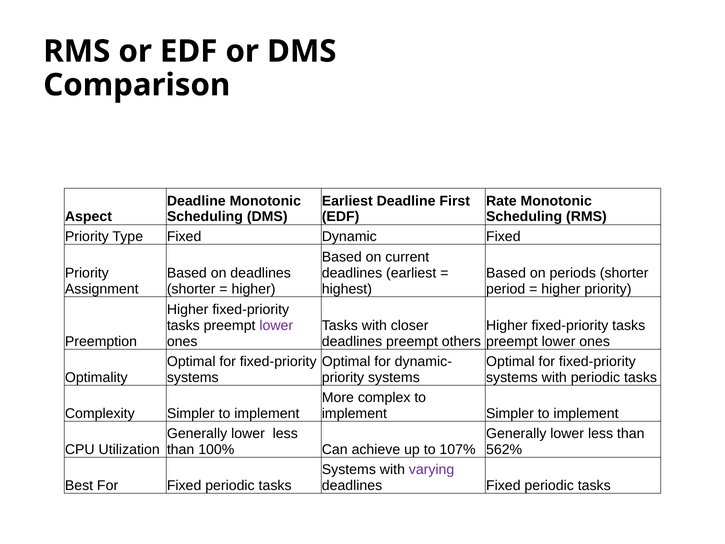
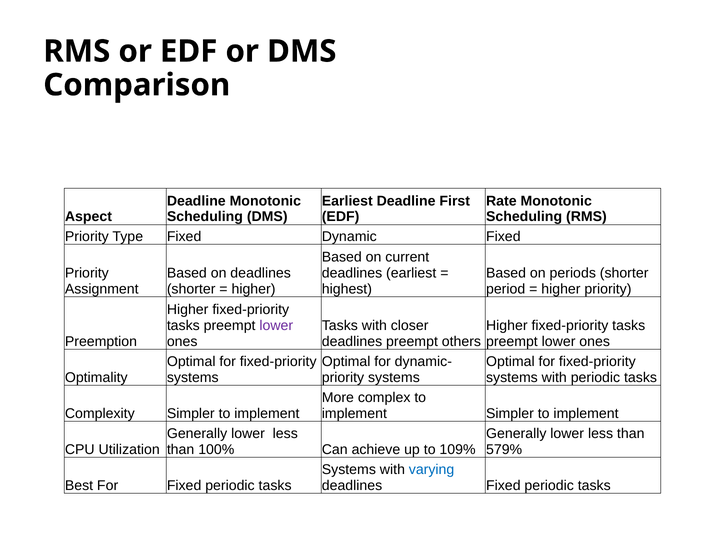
107%: 107% -> 109% (458, 449)
562%: 562% -> 579% (504, 449)
varying colour: purple -> blue (432, 470)
